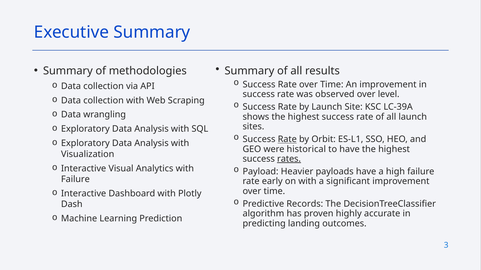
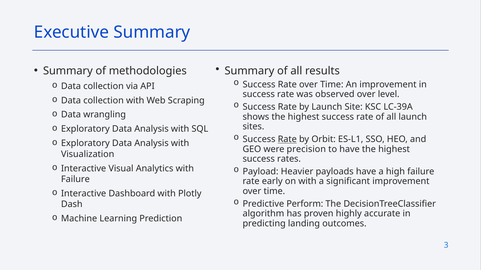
historical: historical -> precision (306, 149)
rates underline: present -> none (289, 159)
Records: Records -> Perform (305, 204)
